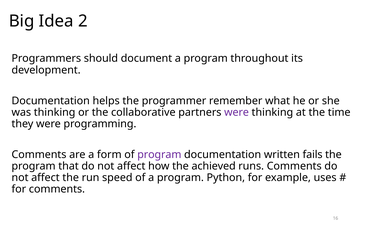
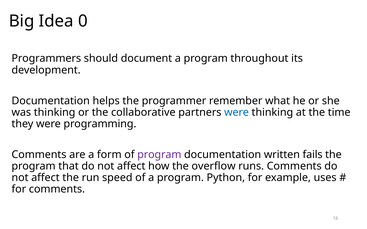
2: 2 -> 0 (83, 21)
were colour: purple -> blue (237, 112)
achieved: achieved -> overflow (214, 166)
